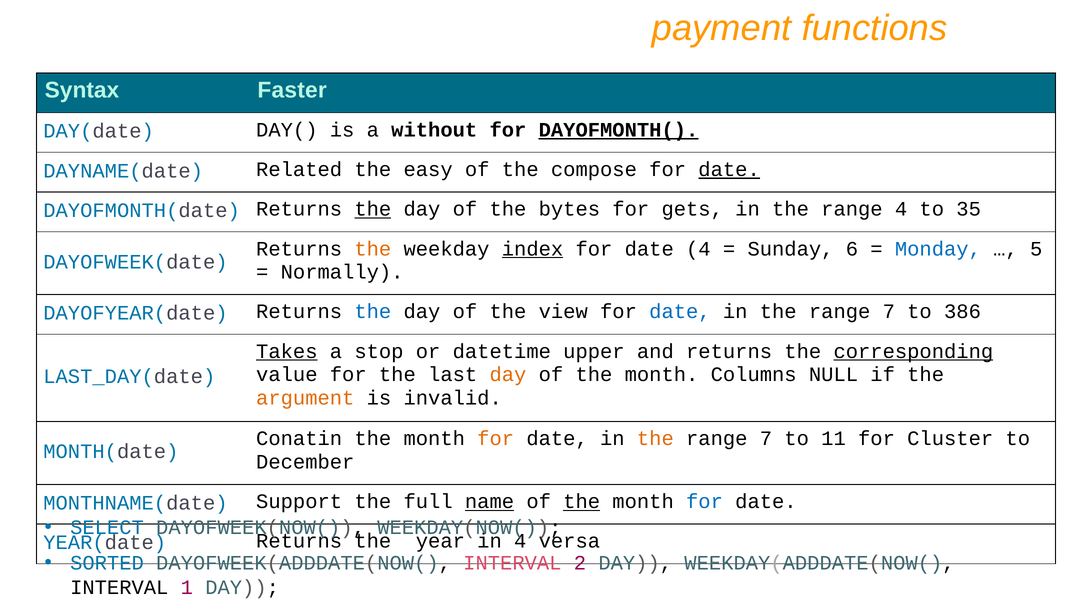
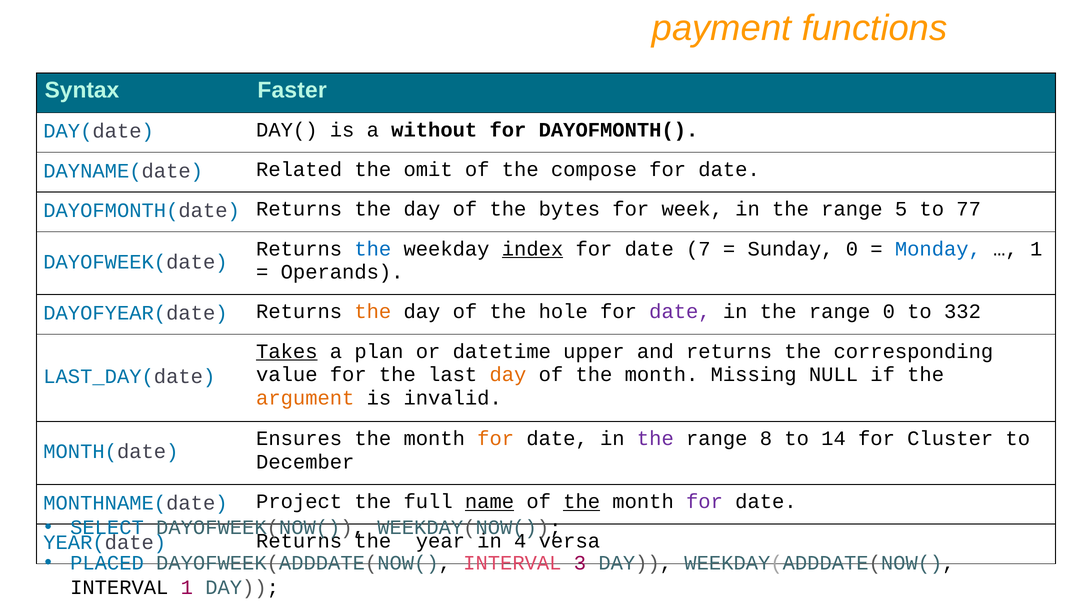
DAYOFMONTH( underline: present -> none (619, 130)
easy: easy -> omit (428, 169)
date underline: present -> none (729, 169)
the underline: present -> none (373, 209)
gets: gets -> week (692, 209)
range 4: 4 -> 5 (901, 209)
35: 35 -> 77 (969, 209)
the colour: orange -> blue (373, 248)
date 4: 4 -> 7 (698, 248)
Sunday 6: 6 -> 0 (852, 248)
5: 5 -> 1 (1036, 248)
Normally: Normally -> Operands (342, 272)
the colour: blue -> orange (373, 311)
view: view -> hole (563, 311)
date colour: blue -> purple (680, 311)
7: 7 -> 0 (889, 311)
386: 386 -> 332 (962, 311)
stop: stop -> plan (379, 351)
corresponding underline: present -> none (913, 351)
Columns: Columns -> Missing (754, 374)
Conatin: Conatin -> Ensures (299, 438)
the colour: orange -> purple (655, 438)
7: 7 -> 8 (766, 438)
11: 11 -> 14 (834, 438)
Support: Support -> Project (299, 501)
for colour: blue -> purple (705, 501)
SORTED: SORTED -> PLACED (107, 562)
2: 2 -> 3 (580, 562)
